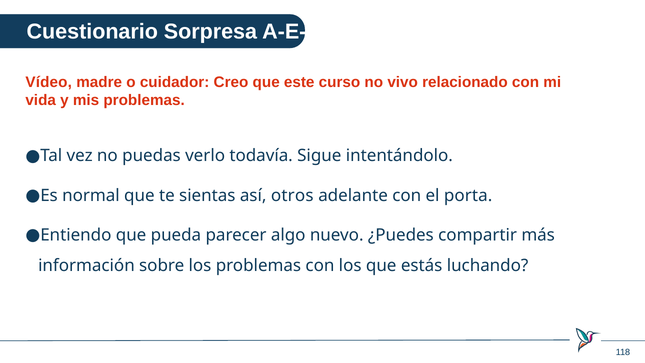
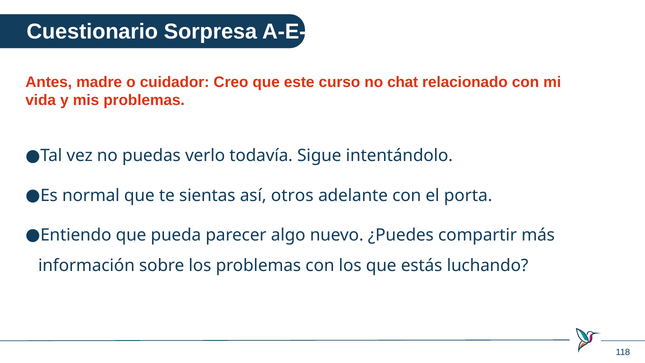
Vídeo: Vídeo -> Antes (49, 82)
vivo: vivo -> chat (403, 82)
